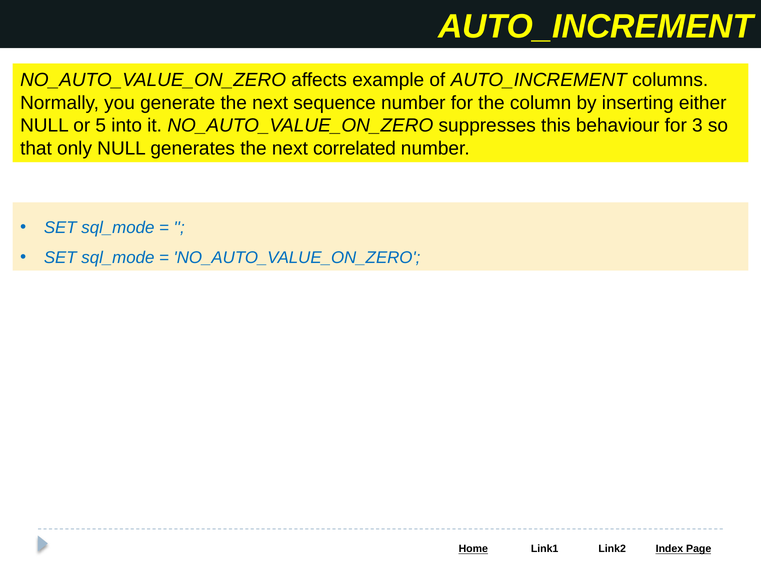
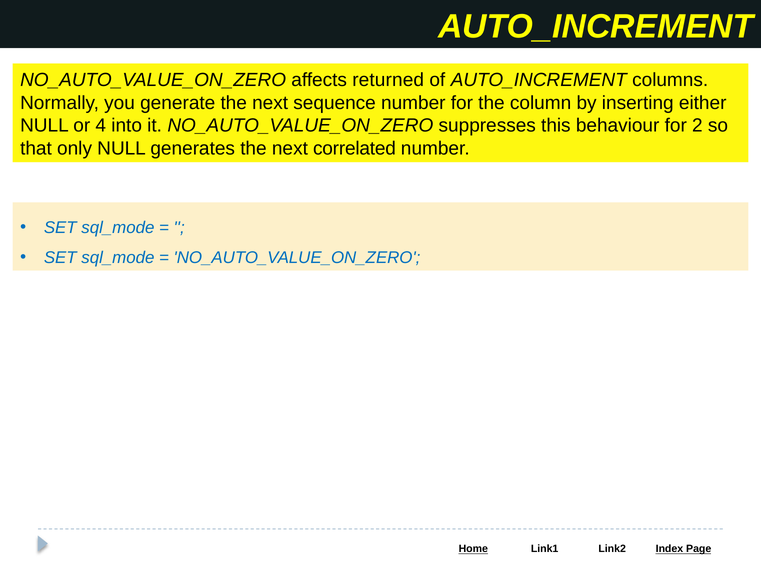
example: example -> returned (388, 80)
5: 5 -> 4 (101, 126)
3: 3 -> 2 (697, 126)
